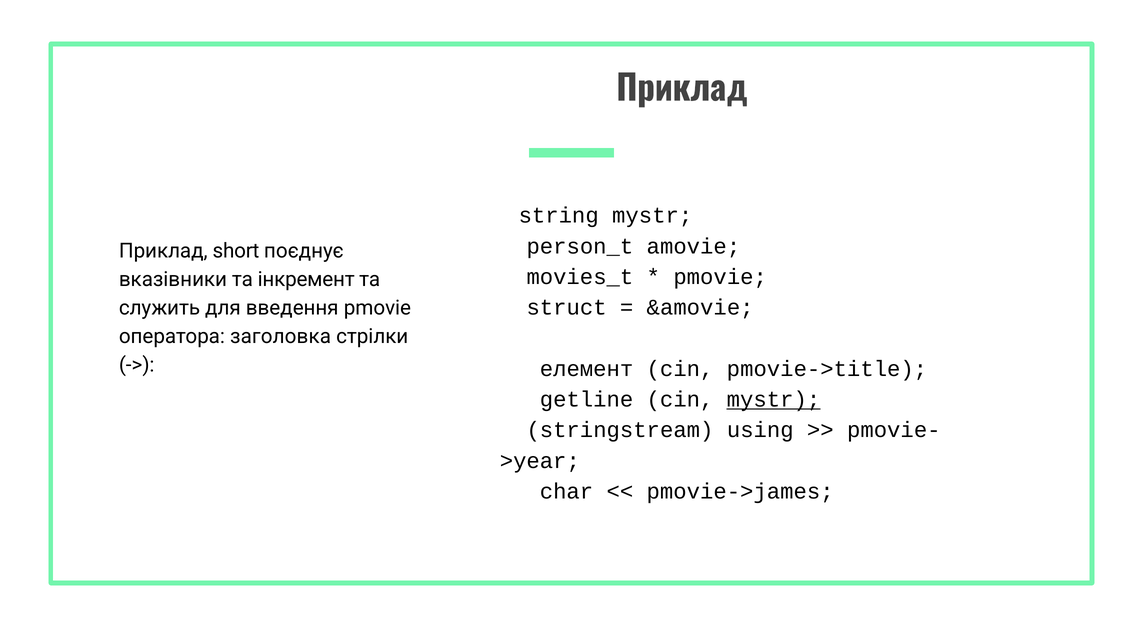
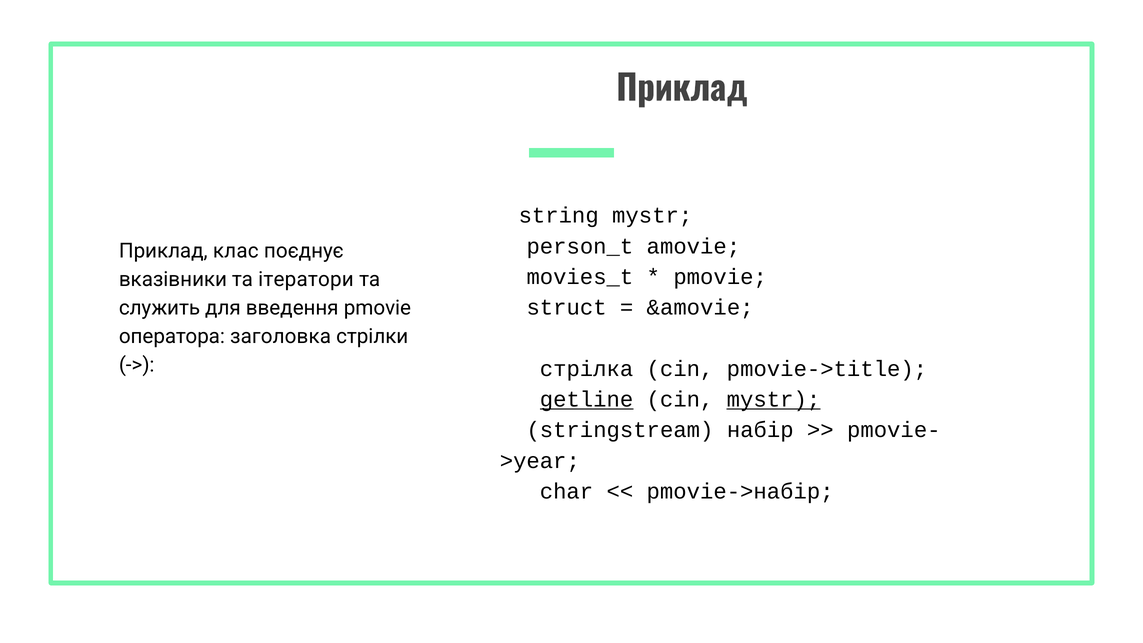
short: short -> клас (236, 251)
інкремент: інкремент -> ітератори (306, 279)
елемент: елемент -> стрілка (587, 369)
getline underline: none -> present (587, 399)
using: using -> набір (760, 430)
pmovie->james: pmovie->james -> pmovie->набір (740, 491)
